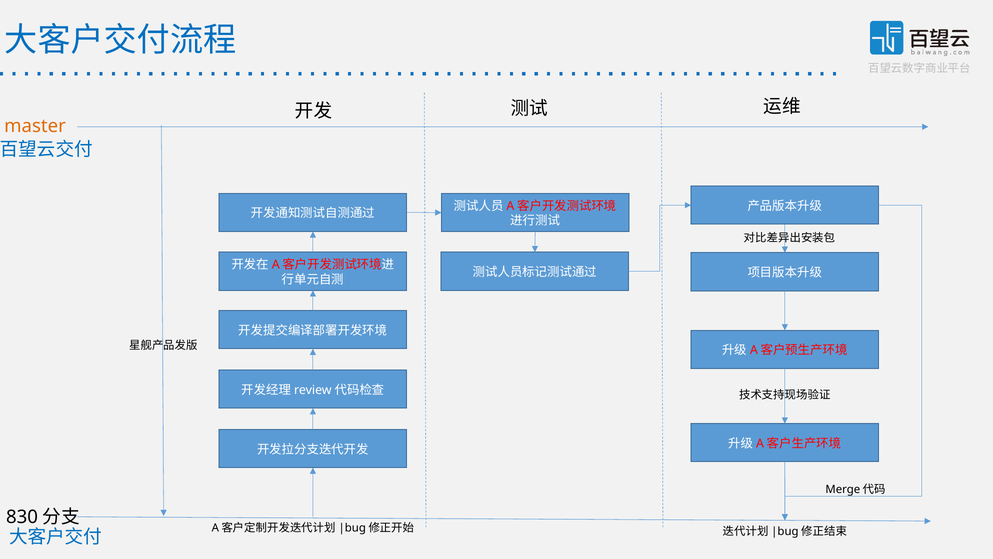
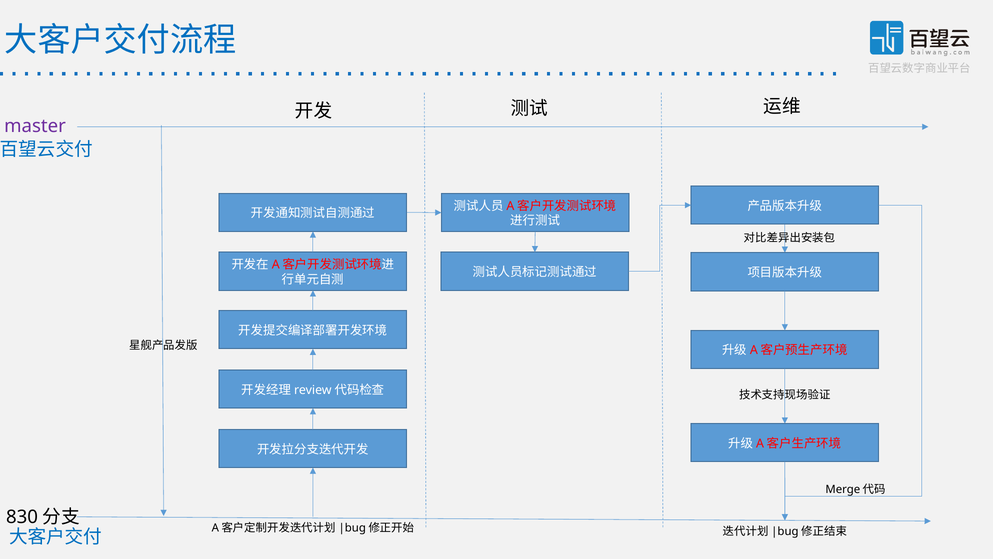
master colour: orange -> purple (35, 126)
